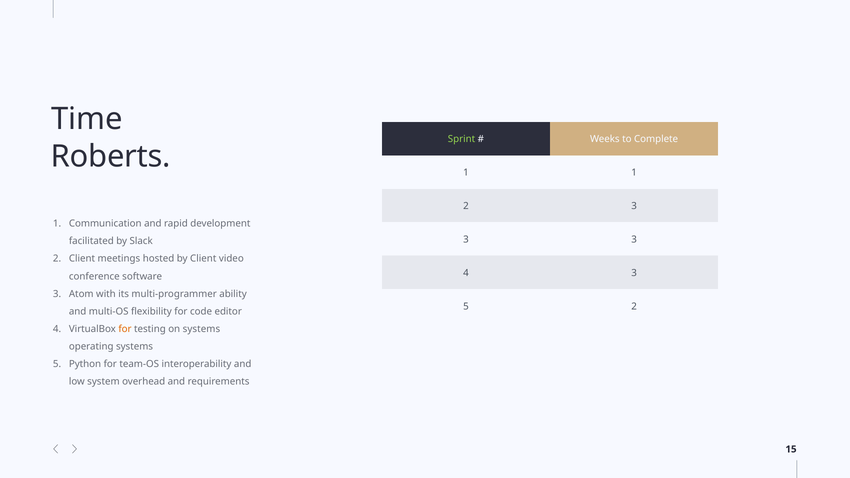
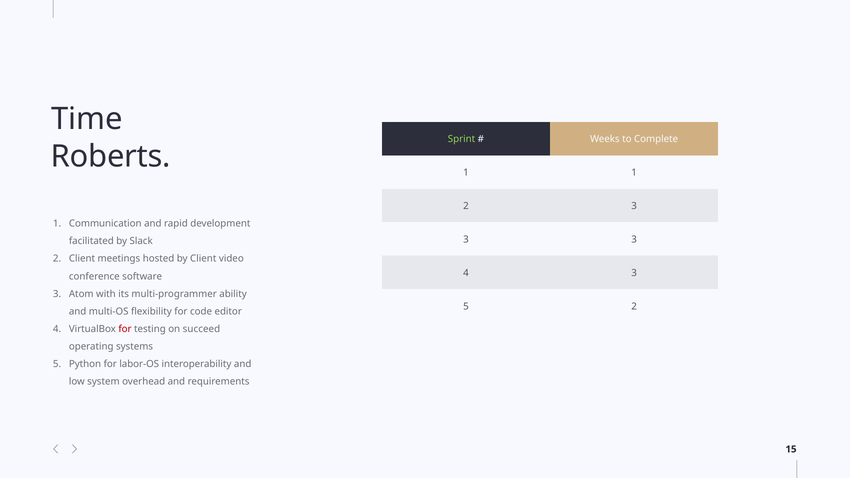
for colour: orange -> red (125, 329)
on systems: systems -> succeed (201, 329)
team-OS: team-OS -> labor-OS (139, 364)
